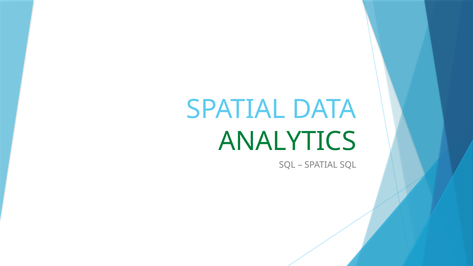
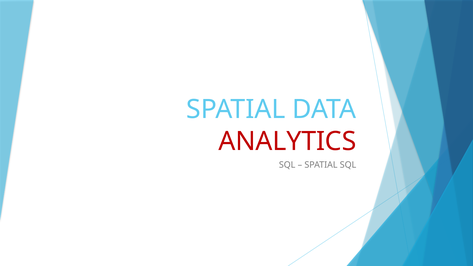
ANALYTICS colour: green -> red (287, 141)
